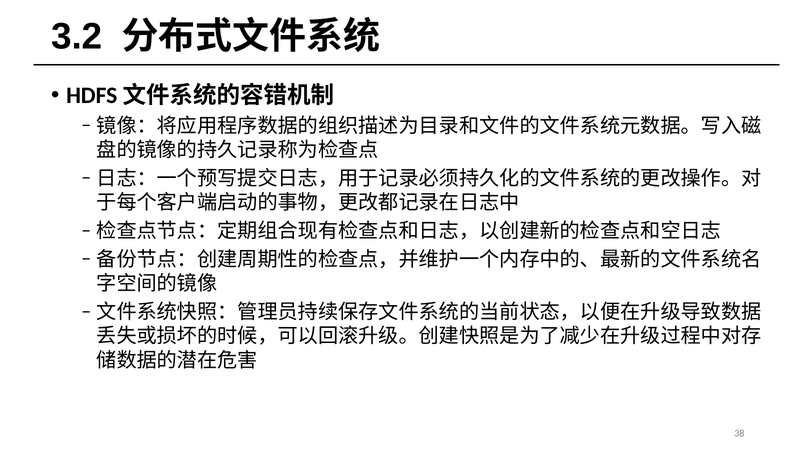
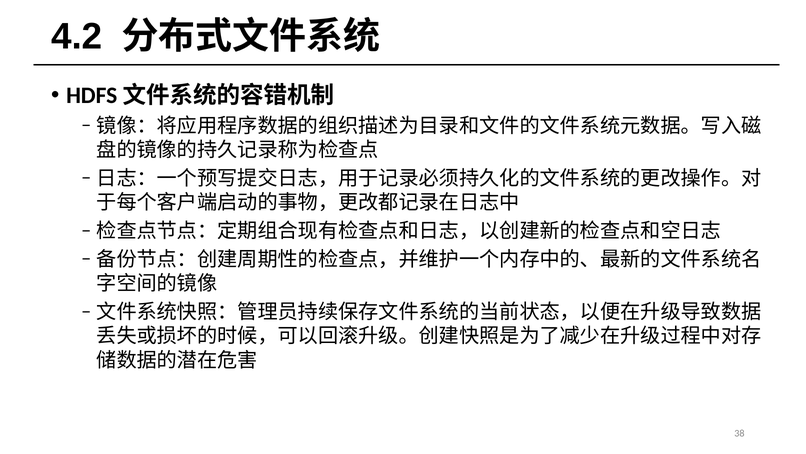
3.2: 3.2 -> 4.2 (77, 37)
